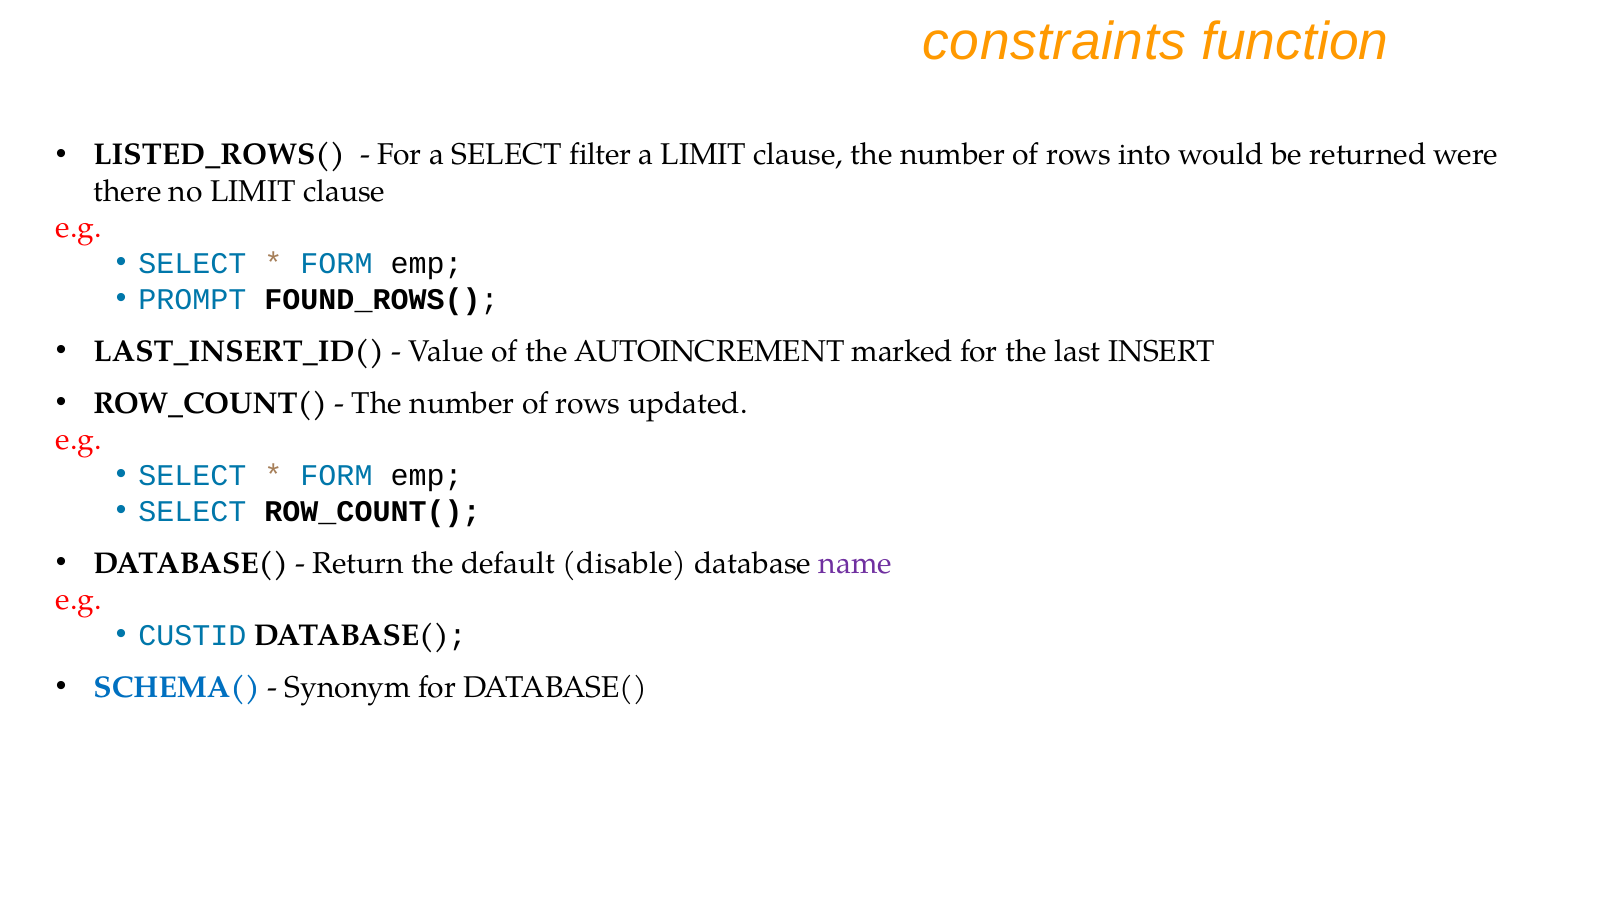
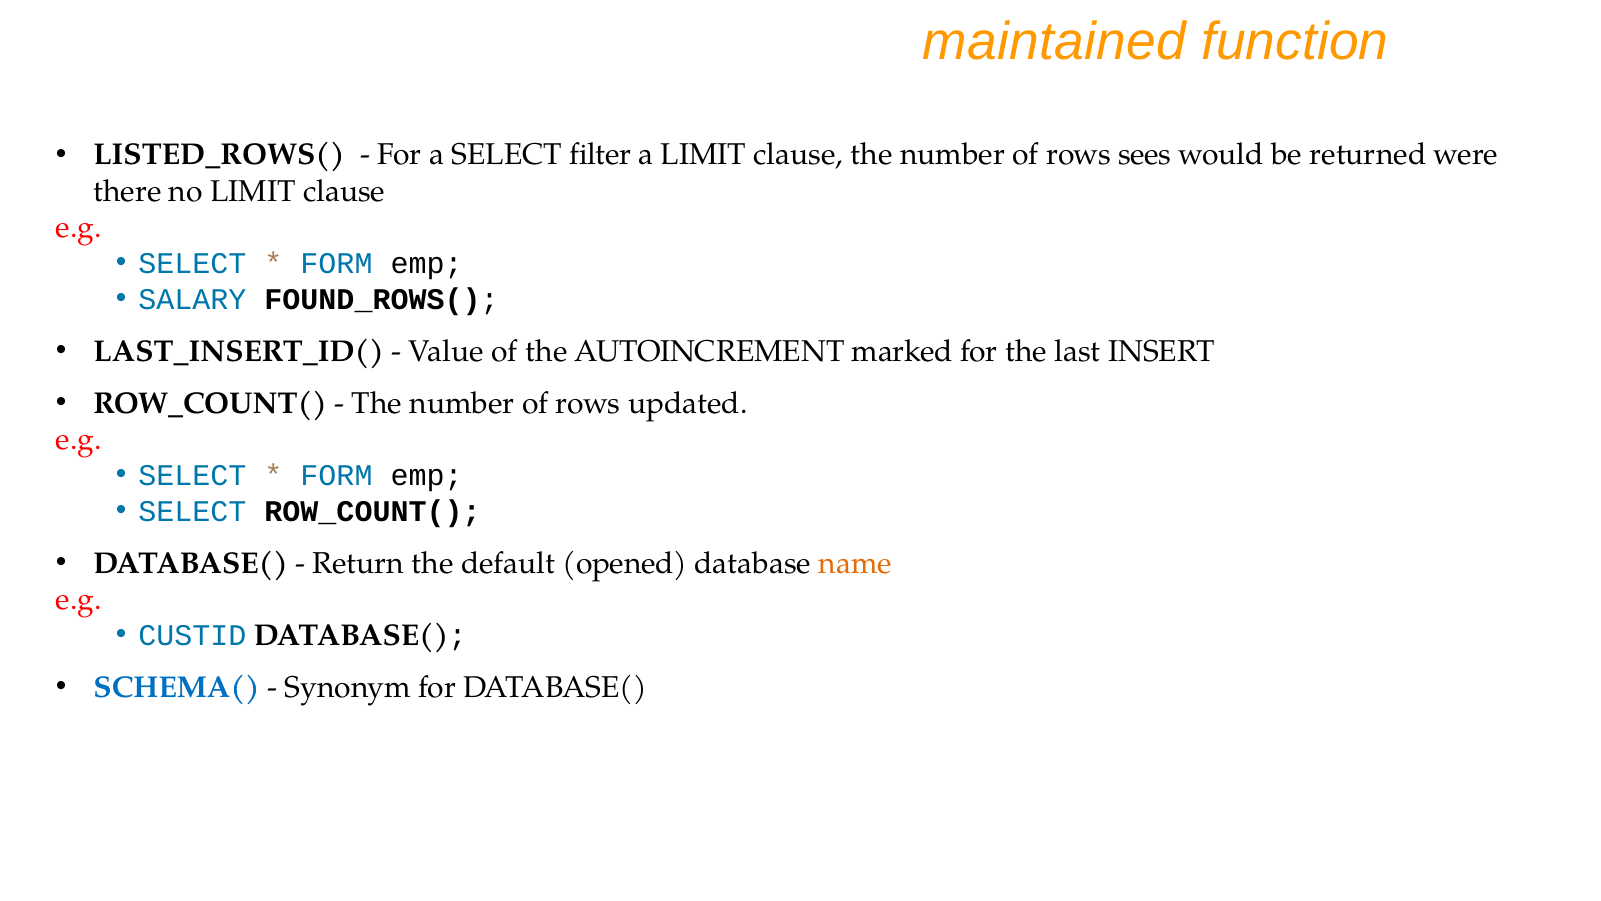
constraints: constraints -> maintained (1055, 42)
into: into -> sees (1145, 155)
PROMPT: PROMPT -> SALARY (192, 299)
disable: disable -> opened (625, 563)
name colour: purple -> orange (855, 563)
